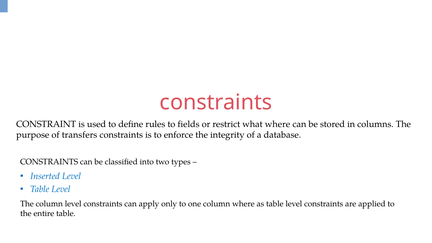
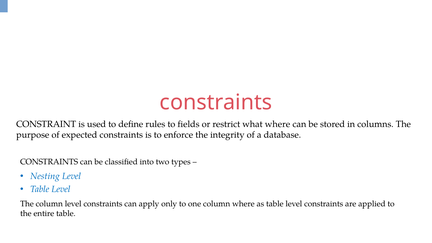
transfers: transfers -> expected (80, 135)
Inserted: Inserted -> Nesting (45, 176)
